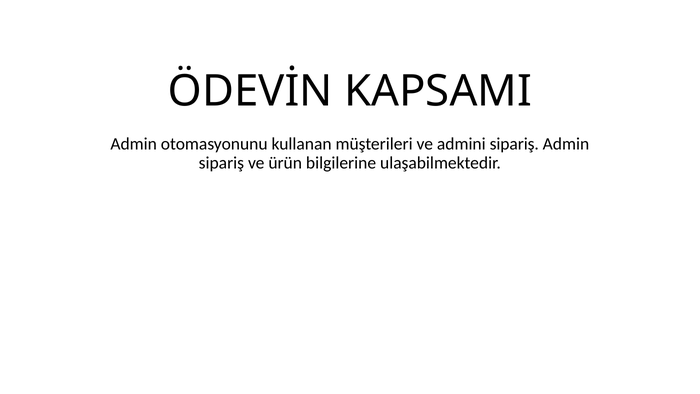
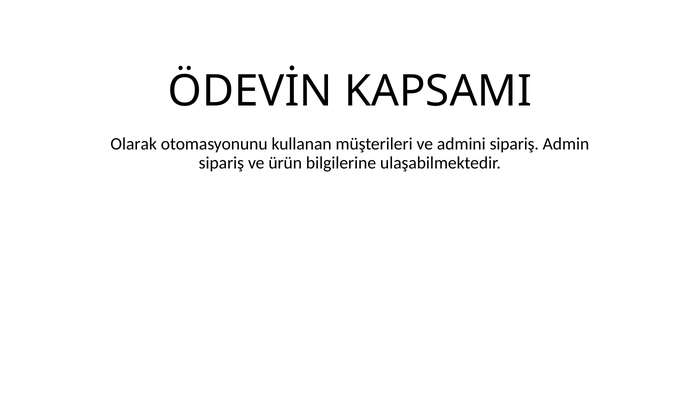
Admin: Admin -> Olarak (134, 144)
